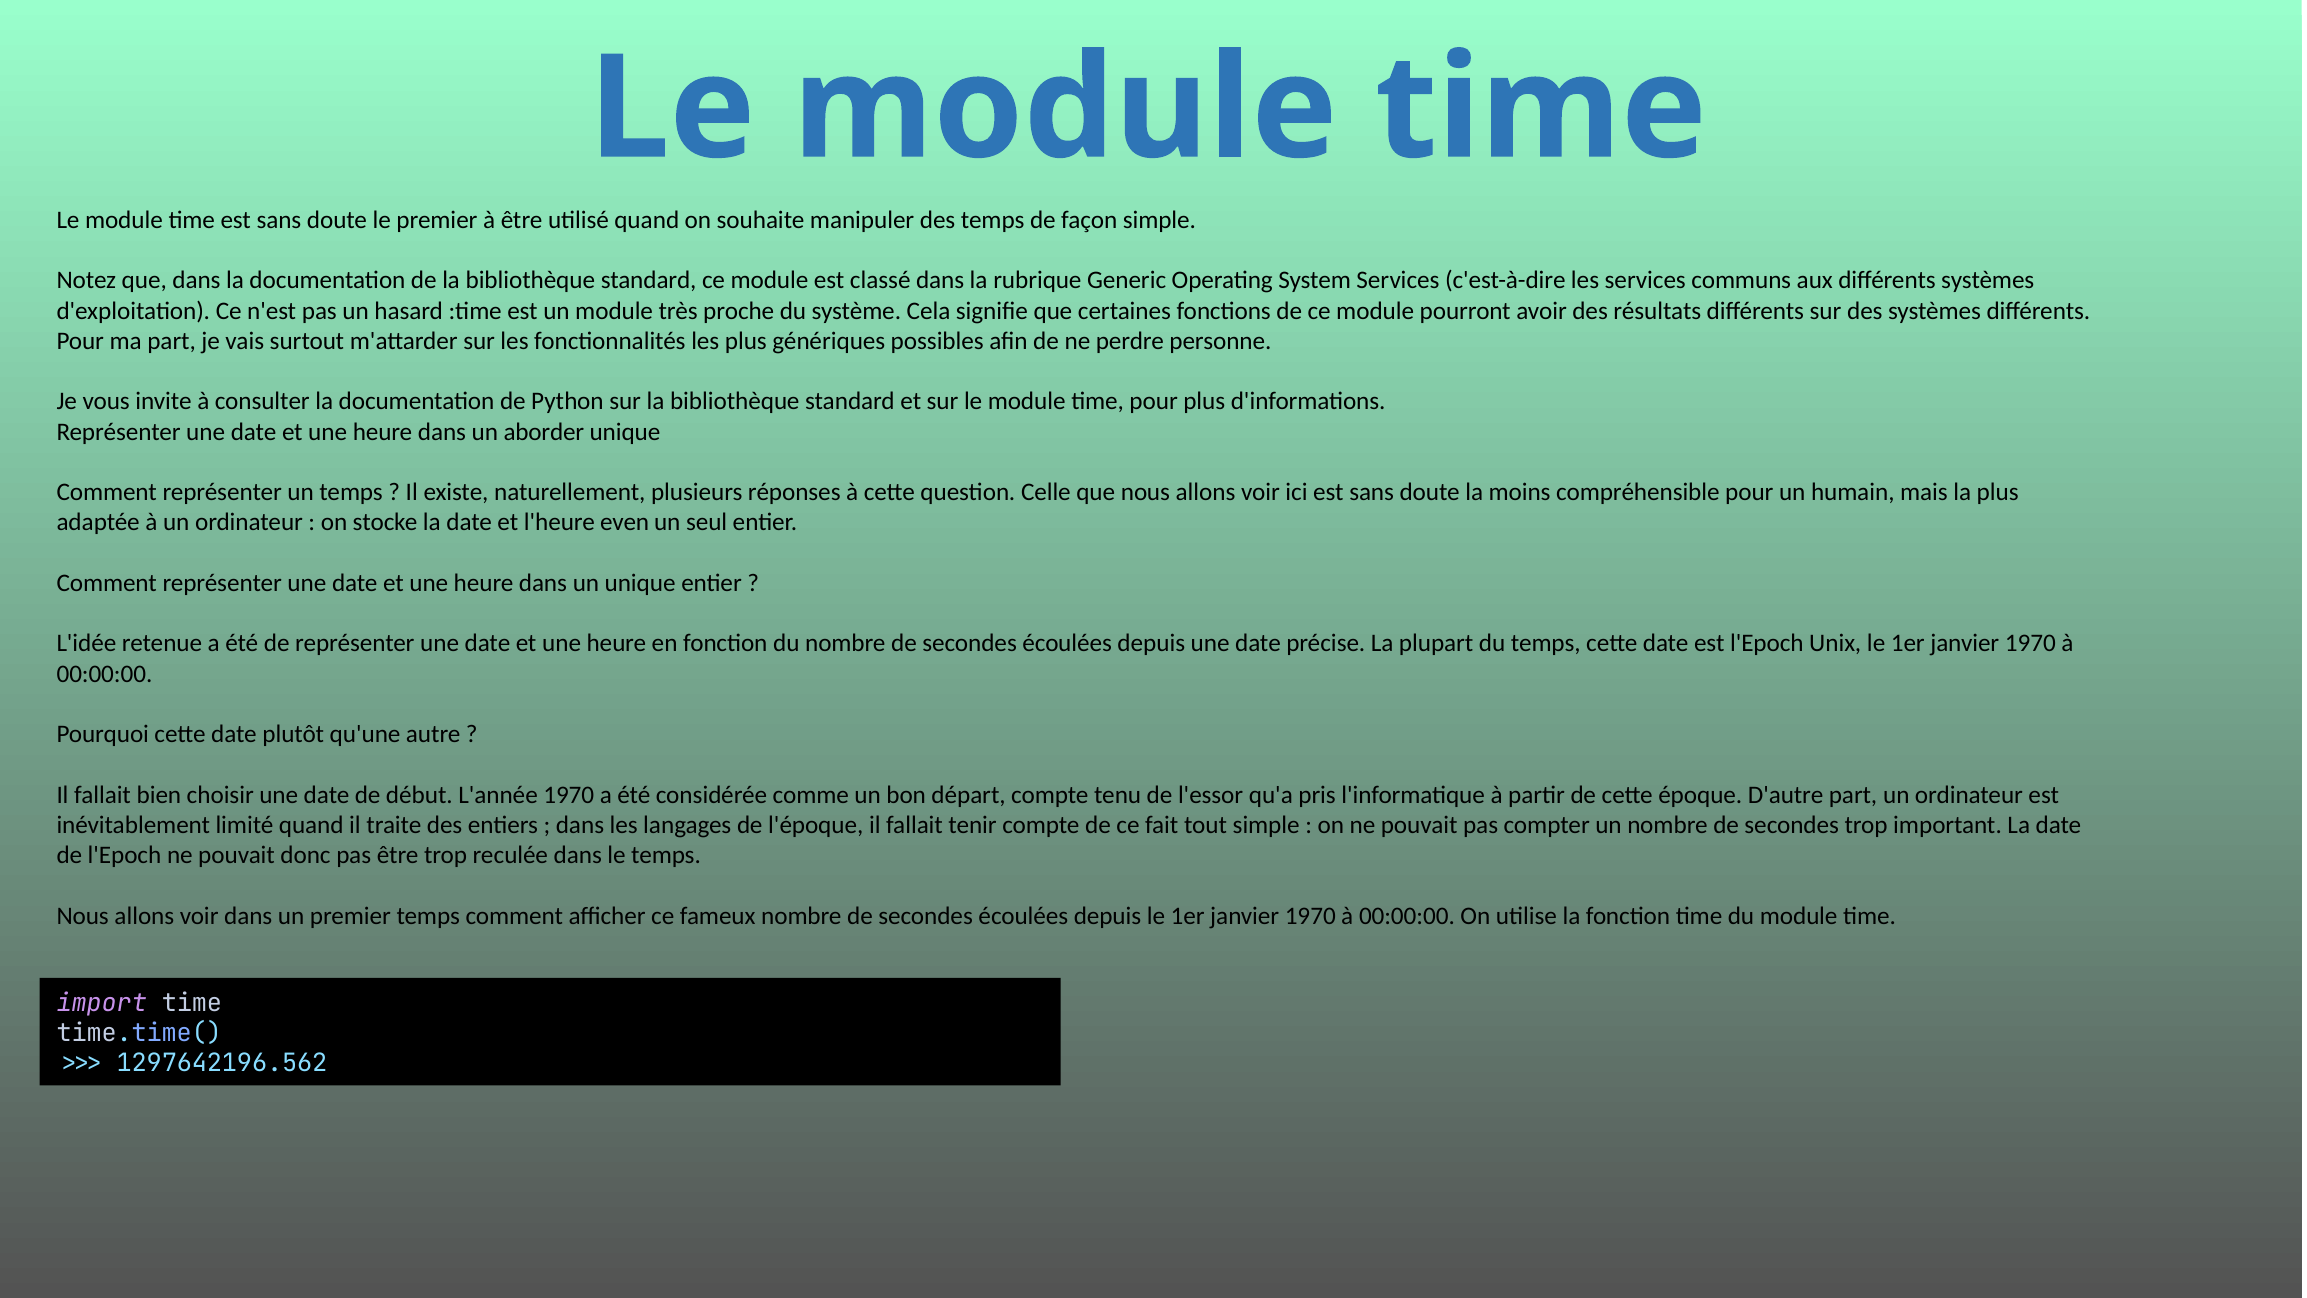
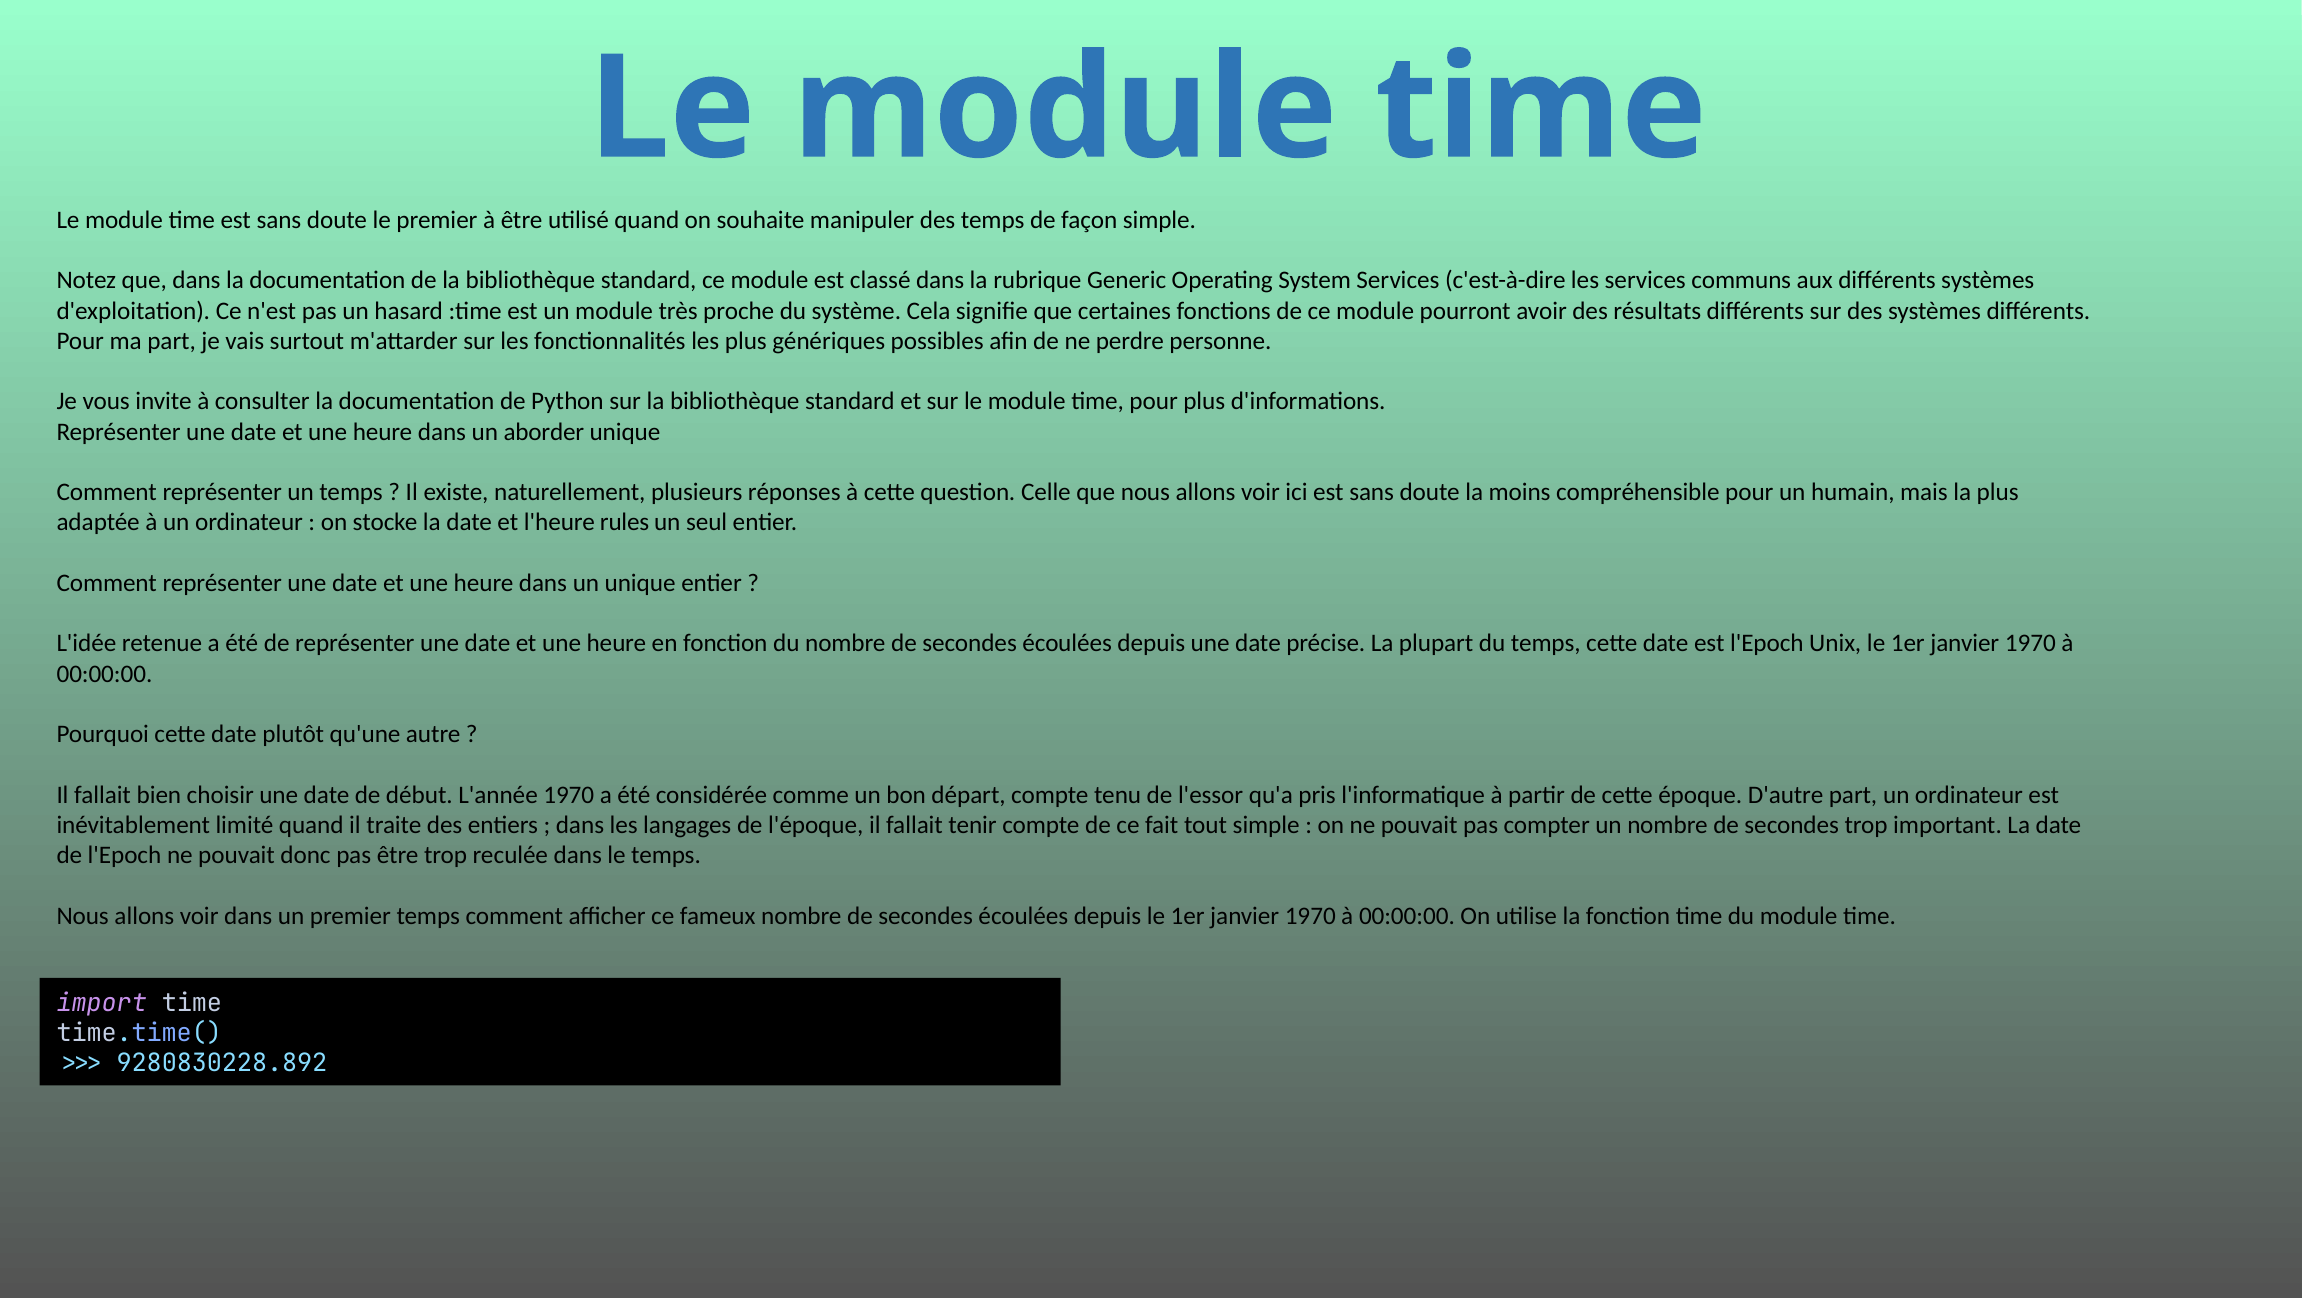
even: even -> rules (625, 522)
1297642196.562: 1297642196.562 -> 9280830228.892 (222, 1063)
